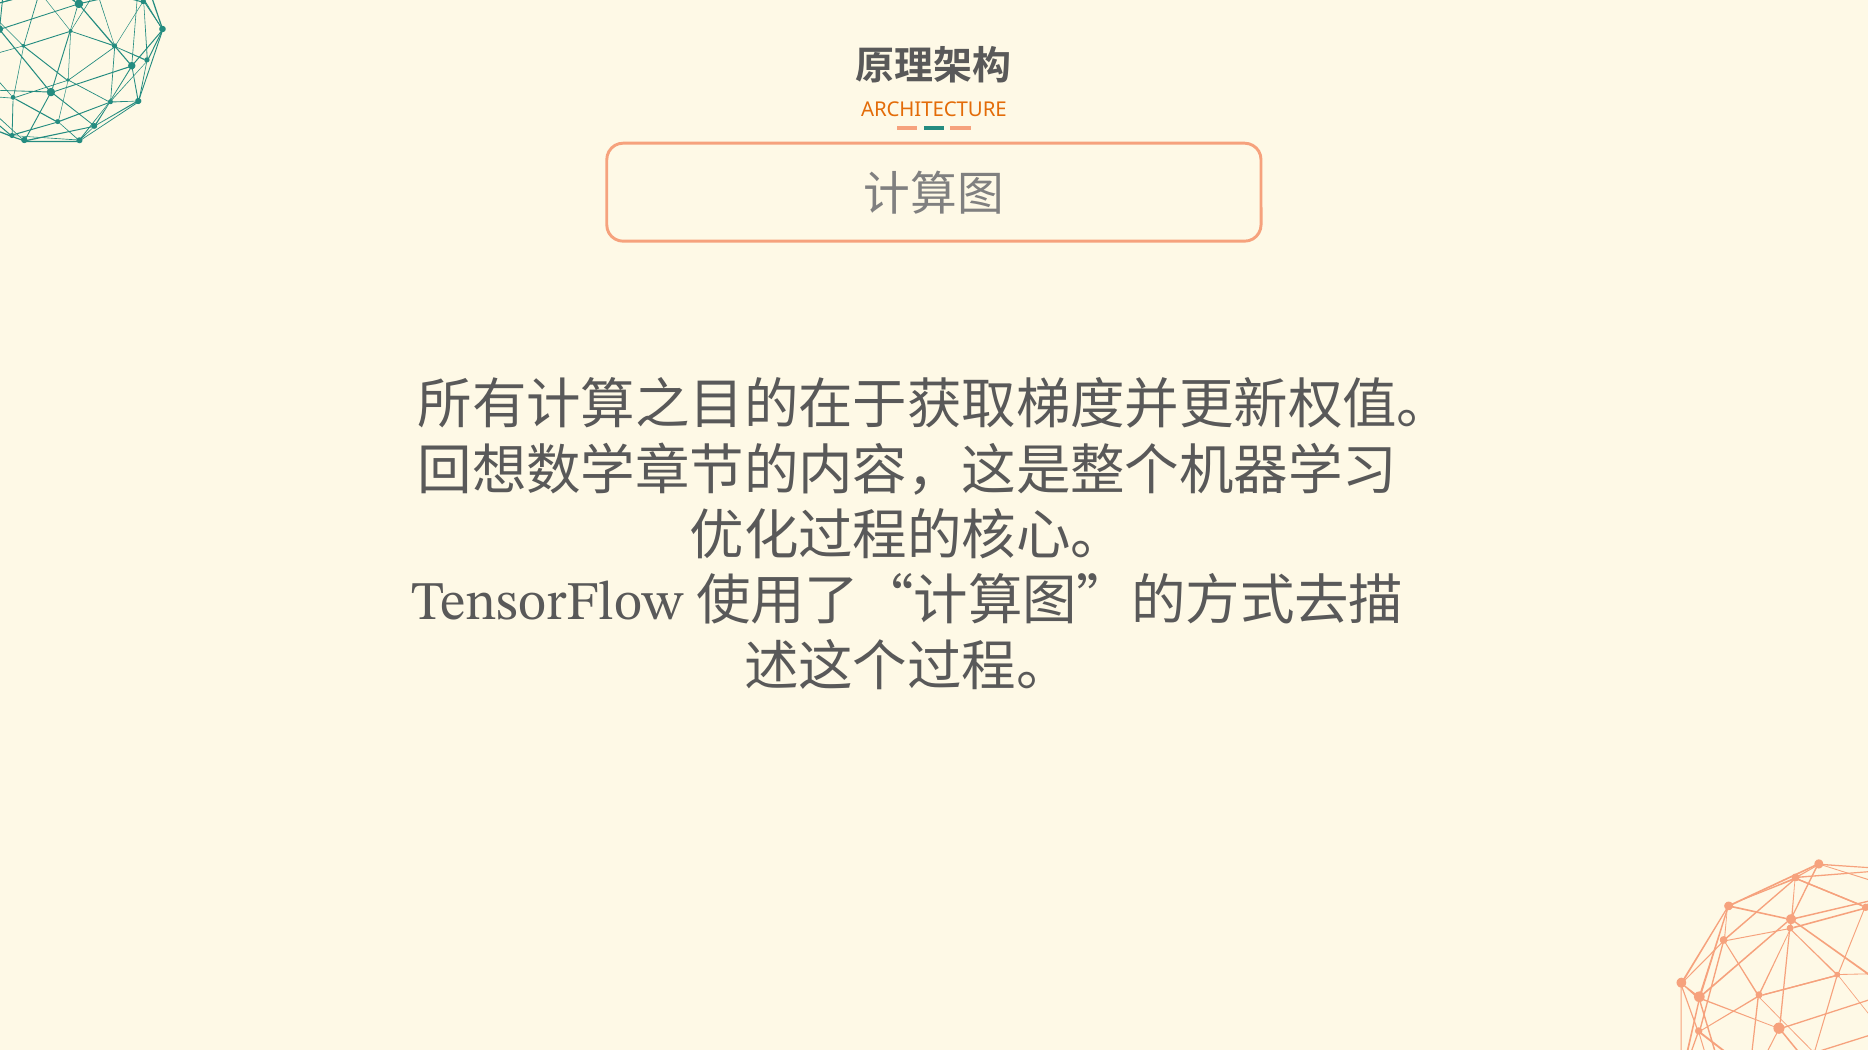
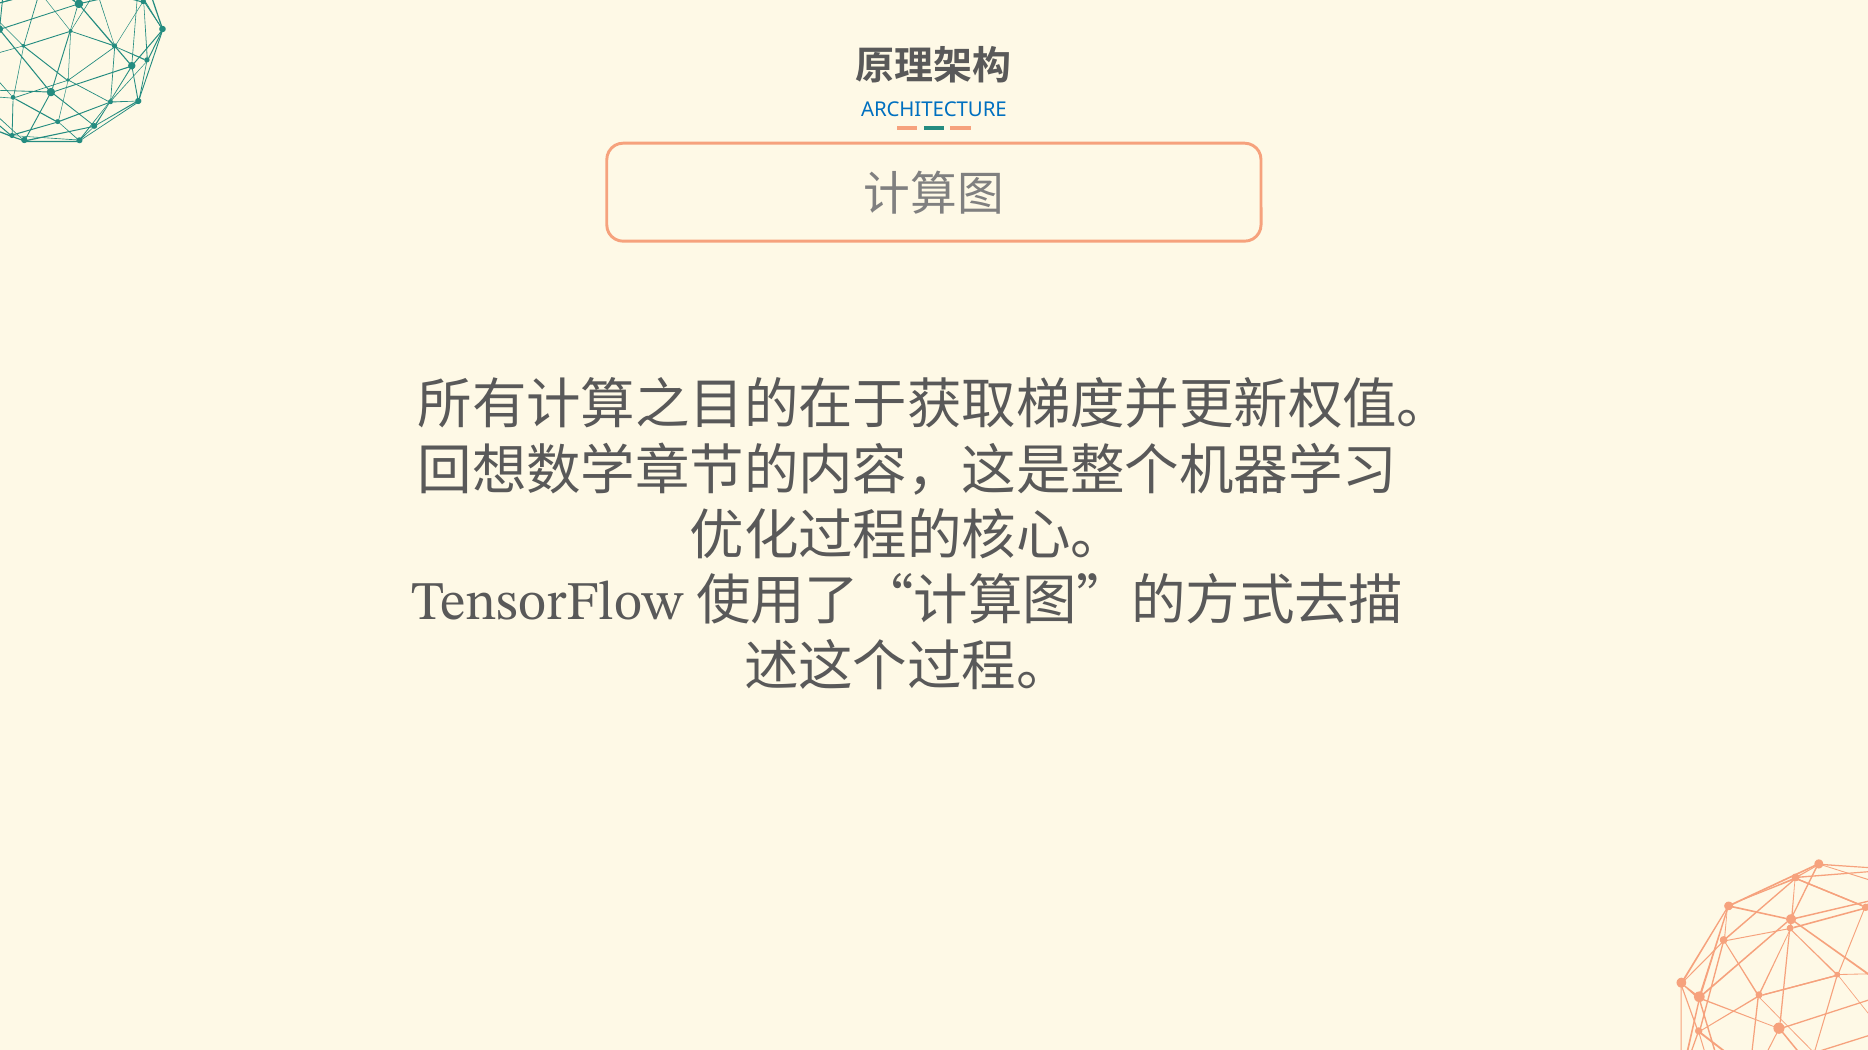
ARCHITECTURE colour: orange -> blue (934, 109)
